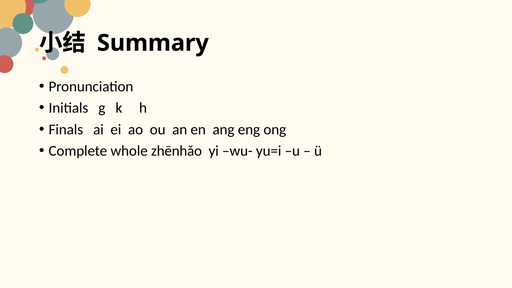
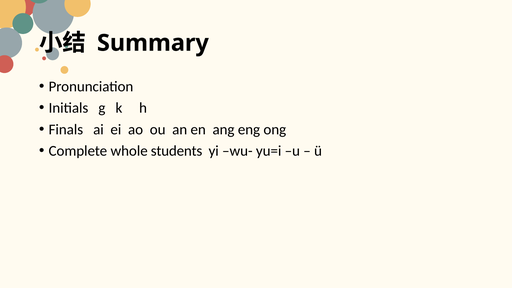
zhēnhǎo: zhēnhǎo -> students (177, 151)
